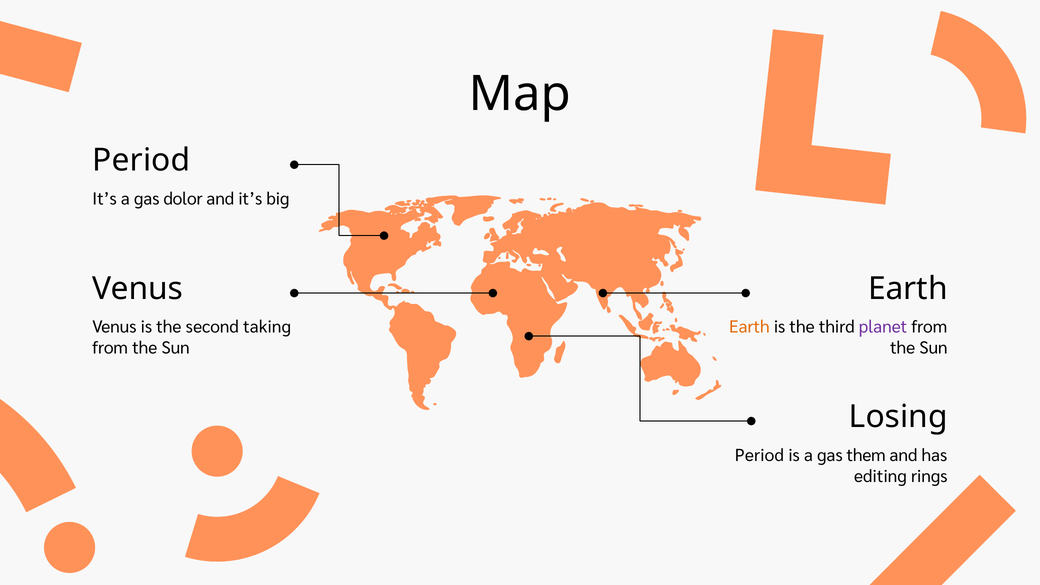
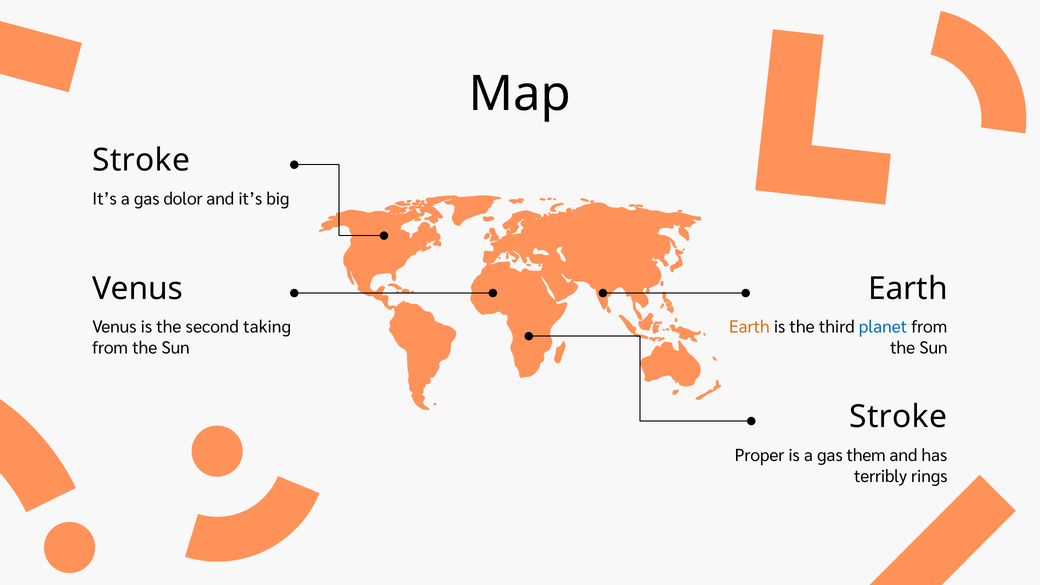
Period: Period -> Stroke (141, 160)
planet colour: purple -> blue (883, 327)
Losing: Losing -> Stroke (898, 417)
Period: Period -> Proper (759, 456)
editing: editing -> terribly (881, 476)
